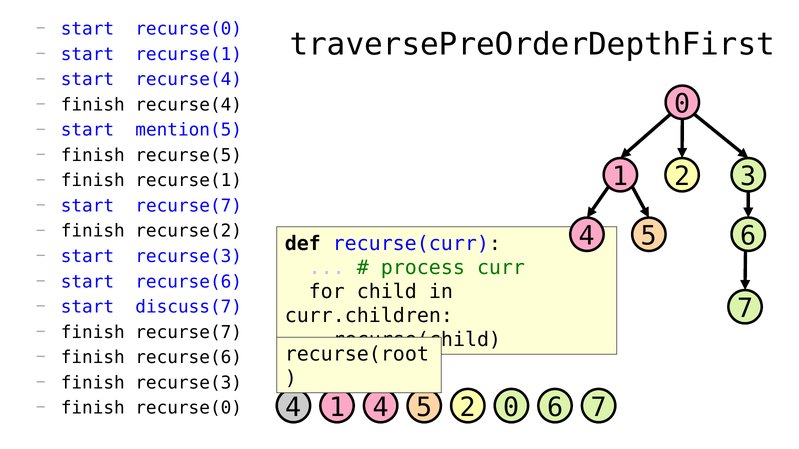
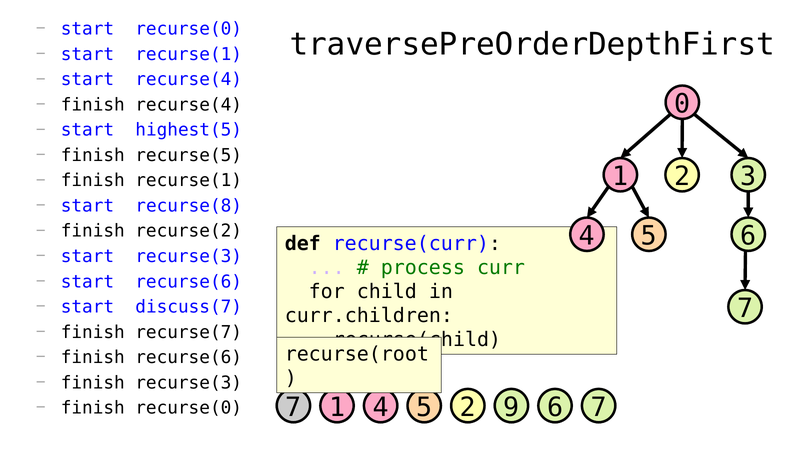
mention(5: mention(5 -> highest(5 (189, 130)
start recurse(7: recurse(7 -> recurse(8 (189, 206)
recurse(0 4: 4 -> 7 (293, 408)
2 0: 0 -> 9 (511, 408)
